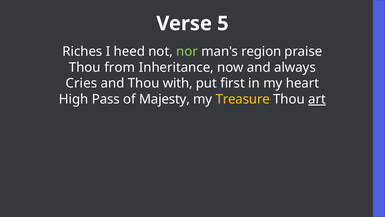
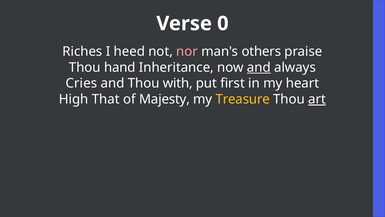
5: 5 -> 0 (223, 24)
nor colour: light green -> pink (187, 51)
region: region -> others (261, 51)
from: from -> hand (120, 67)
and underline: none -> present (259, 67)
Pass: Pass -> That (106, 99)
